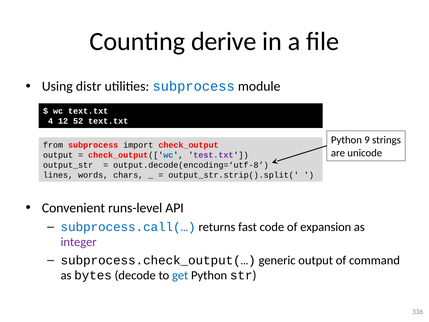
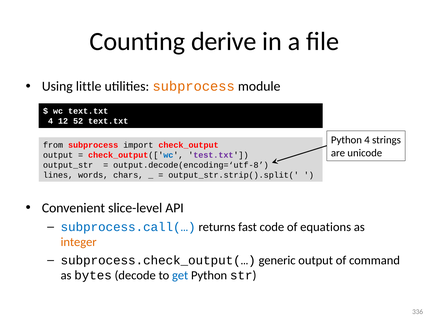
distr: distr -> little (89, 86)
subprocess colour: blue -> orange (194, 86)
Python 9: 9 -> 4 (367, 140)
runs-level: runs-level -> slice-level (135, 208)
expansion: expansion -> equations (326, 227)
integer colour: purple -> orange (79, 242)
